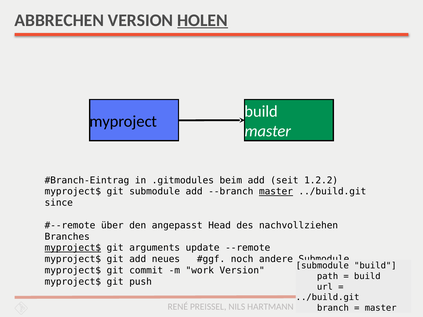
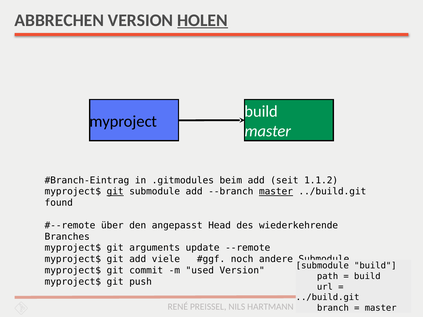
1.2.2: 1.2.2 -> 1.1.2 (321, 180)
git underline: none -> present (115, 192)
since: since -> found (59, 203)
nachvollziehen: nachvollziehen -> wiederkehrende (299, 226)
myproject$ underline: present -> none (73, 248)
neues: neues -> viele (166, 259)
work: work -> used (200, 271)
